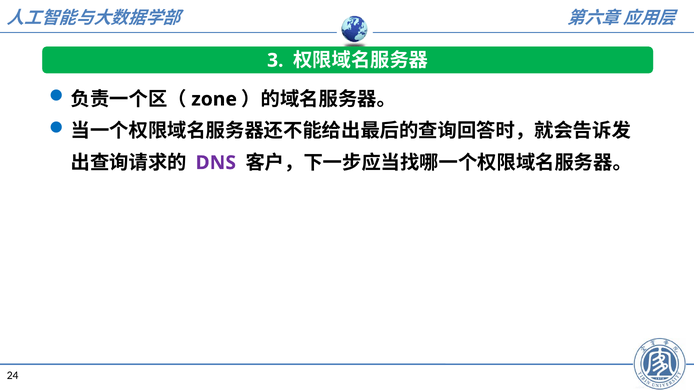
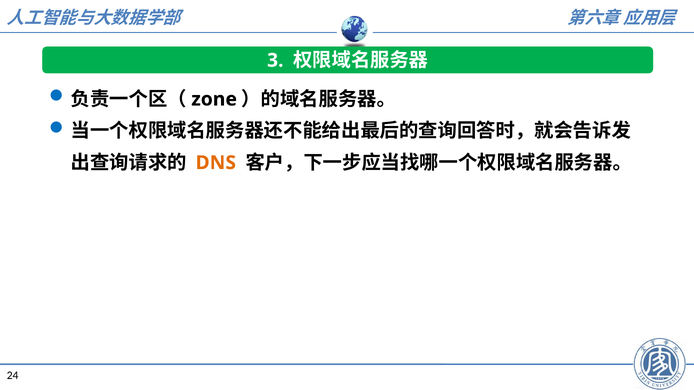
DNS colour: purple -> orange (216, 163)
